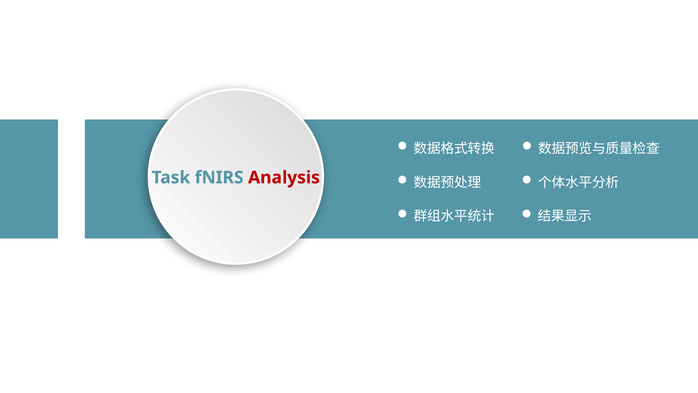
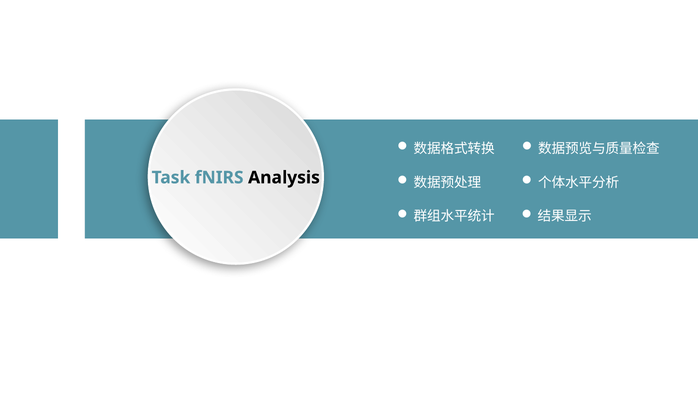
Analysis colour: red -> black (284, 177)
